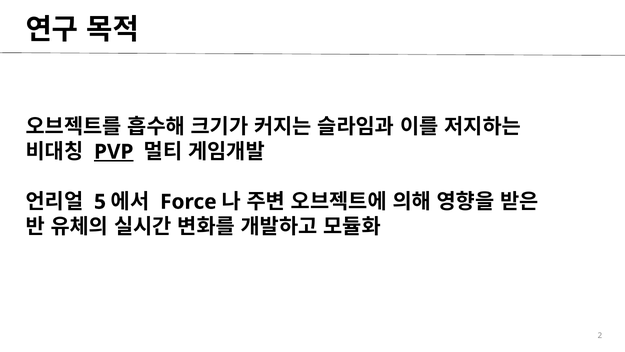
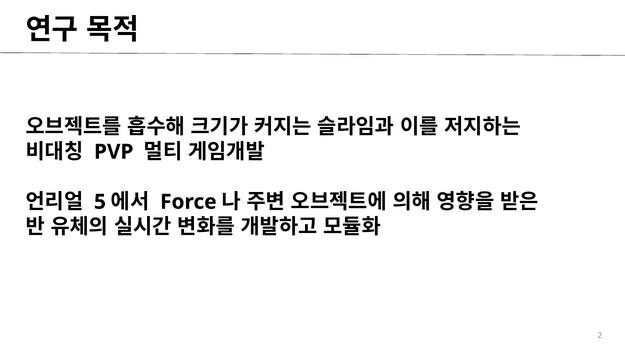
PVP underline: present -> none (114, 152)
